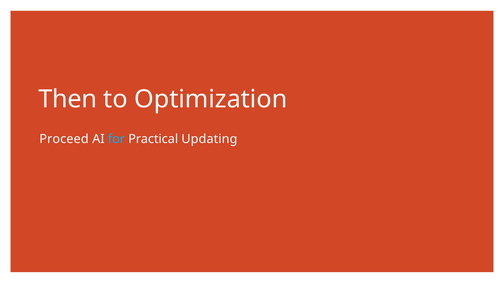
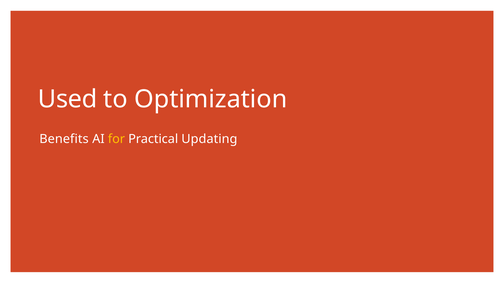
Then: Then -> Used (68, 99)
Proceed: Proceed -> Benefits (64, 139)
for colour: light blue -> yellow (116, 139)
